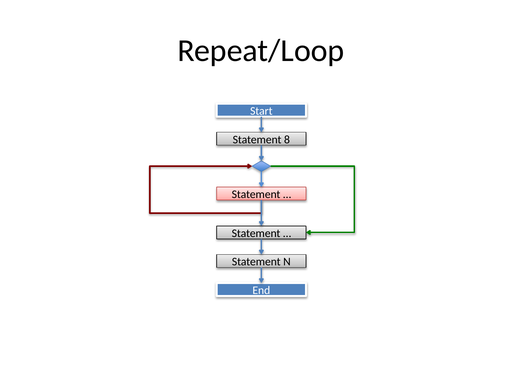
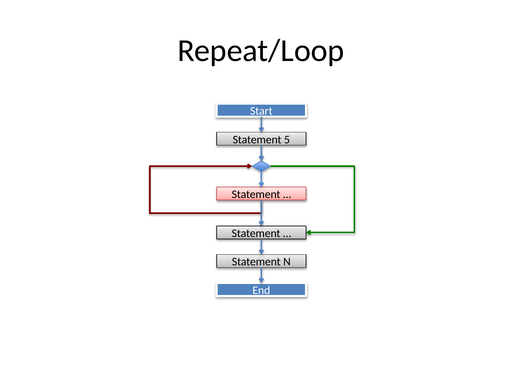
8: 8 -> 5 (287, 139)
